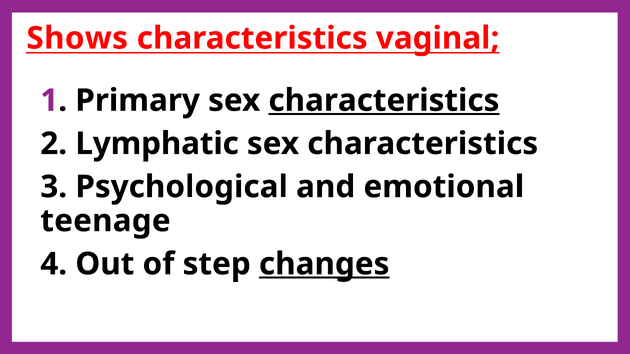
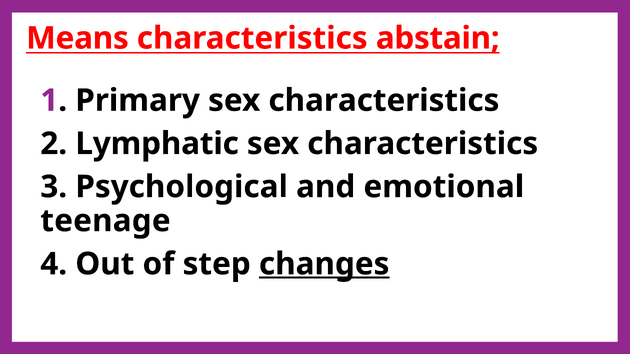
Shows: Shows -> Means (77, 38)
vaginal: vaginal -> abstain (438, 38)
characteristics underline: present -> none (384, 101)
